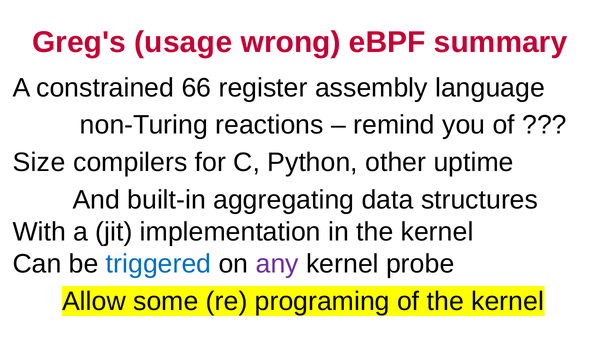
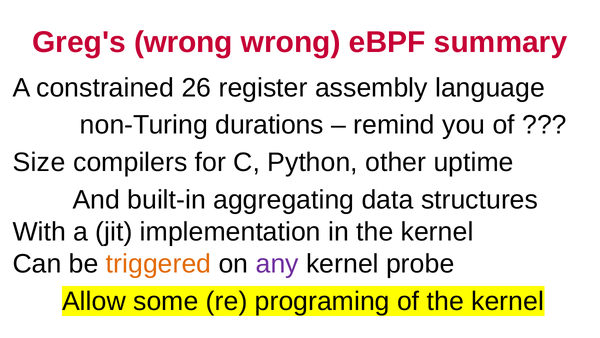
Greg's usage: usage -> wrong (183, 42)
66: 66 -> 26 (196, 88)
reactions: reactions -> durations (270, 125)
triggered colour: blue -> orange (159, 264)
